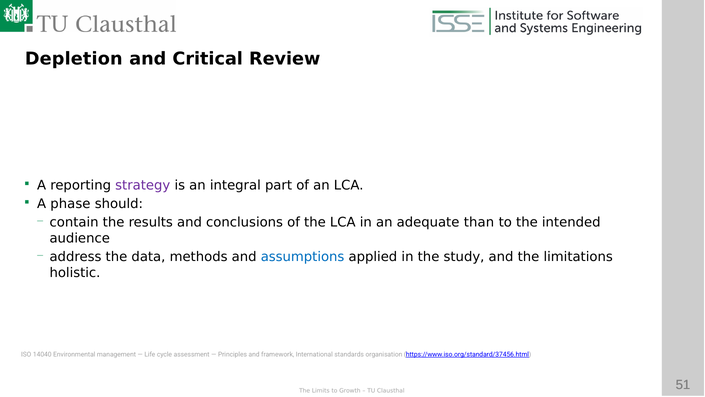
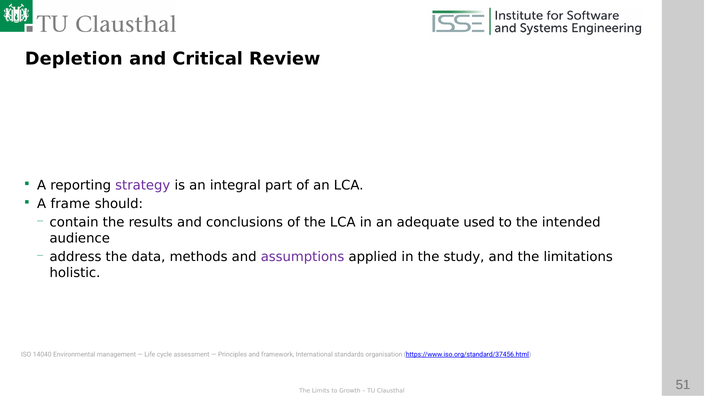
phase: phase -> frame (70, 204)
than: than -> used (479, 222)
assumptions colour: blue -> purple (303, 257)
